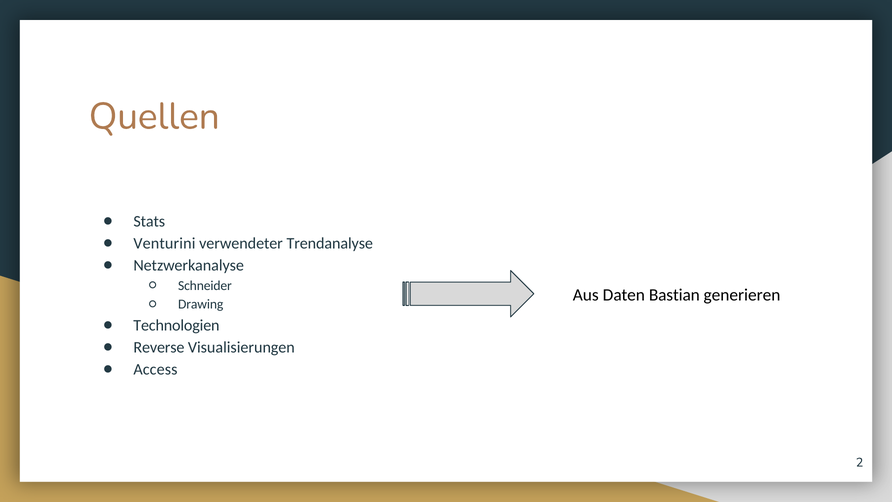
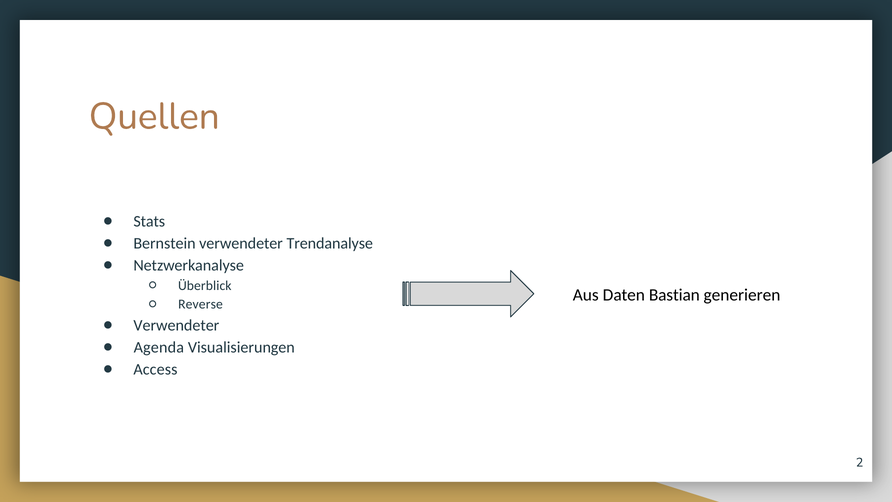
Venturini: Venturini -> Bernstein (165, 243)
Schneider: Schneider -> Überblick (205, 285)
Drawing: Drawing -> Reverse (201, 304)
Technologien: Technologien -> Verwendeter (176, 325)
Reverse: Reverse -> Agenda (159, 347)
